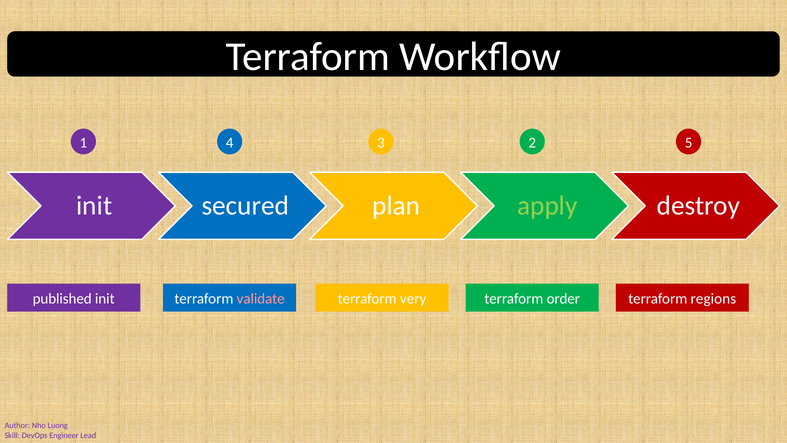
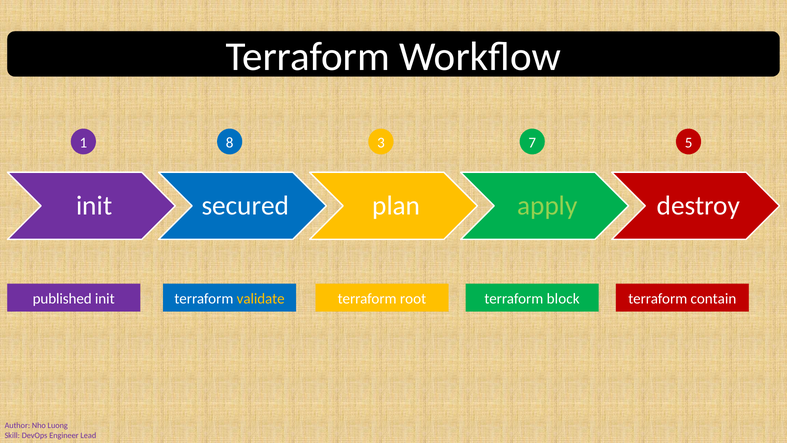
4: 4 -> 8 (230, 142)
2: 2 -> 7 (532, 142)
validate colour: pink -> yellow (261, 298)
very: very -> root (413, 298)
order: order -> block (563, 298)
regions: regions -> contain (713, 298)
